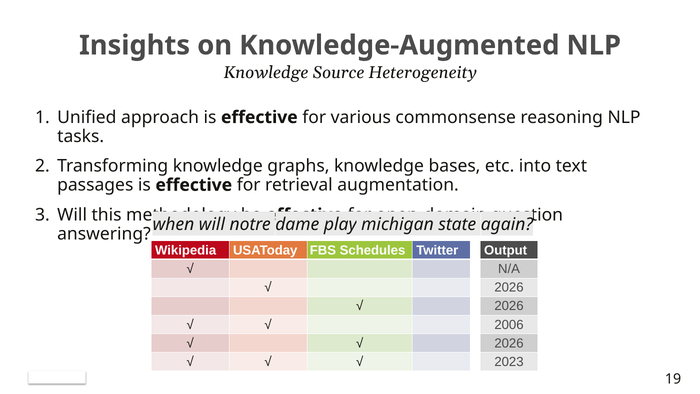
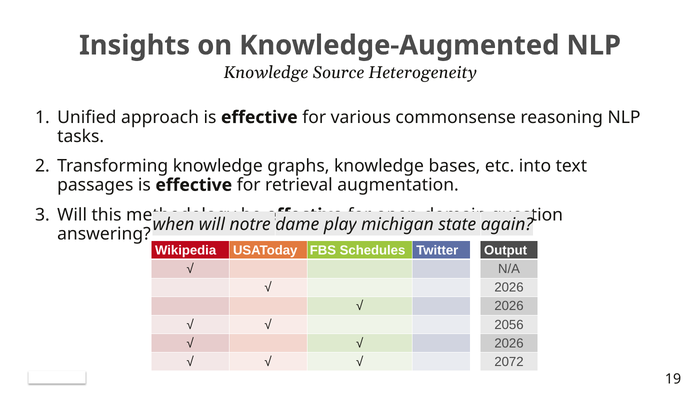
2006: 2006 -> 2056 (509, 324)
2023: 2023 -> 2072 (509, 362)
